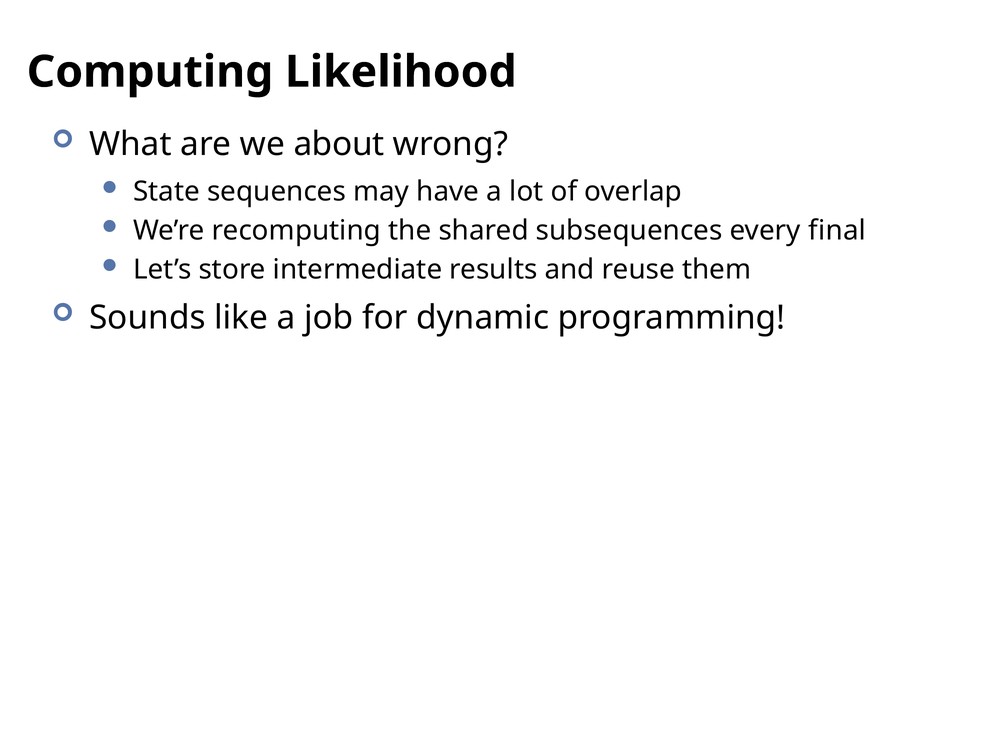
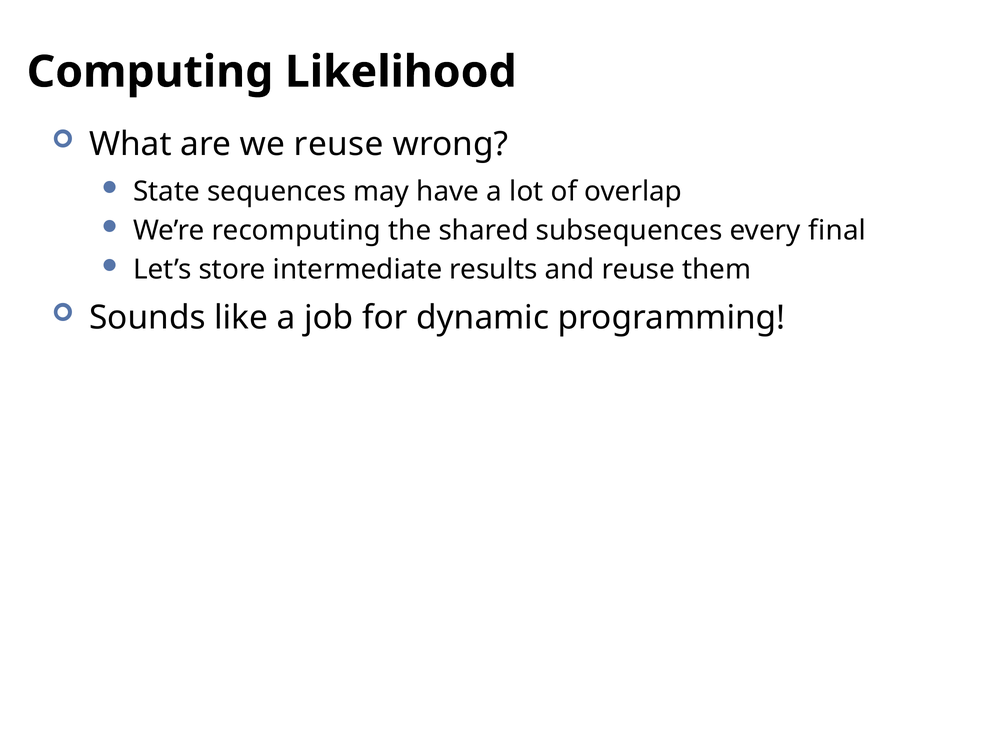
we about: about -> reuse (339, 144)
